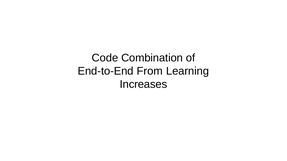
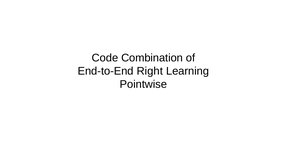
From: From -> Right (150, 71)
Increases: Increases -> Pointwise (143, 85)
